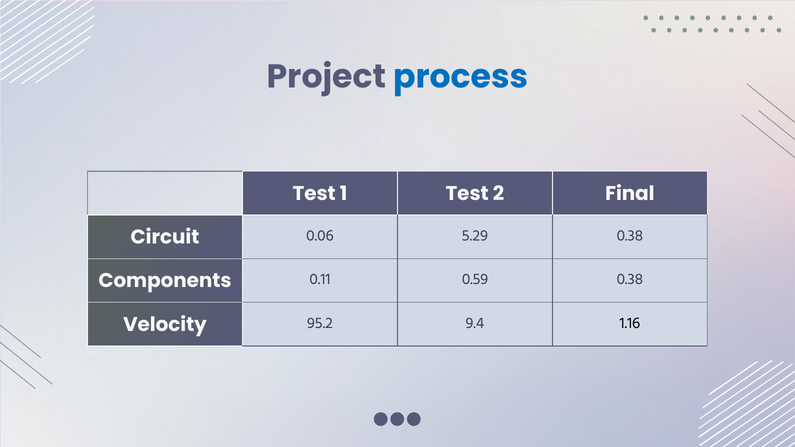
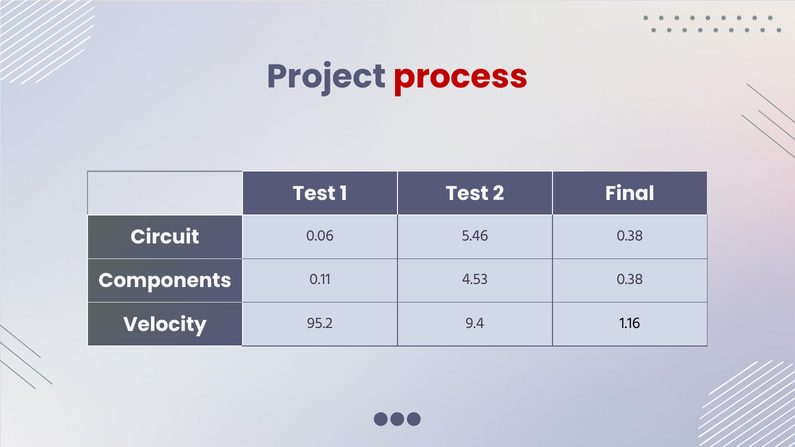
process colour: blue -> red (461, 77)
5.29: 5.29 -> 5.46 (475, 236)
0.59: 0.59 -> 4.53 (475, 279)
